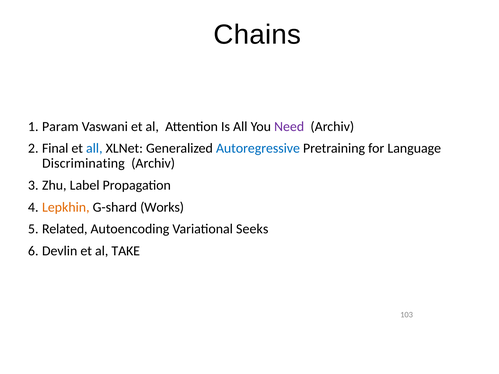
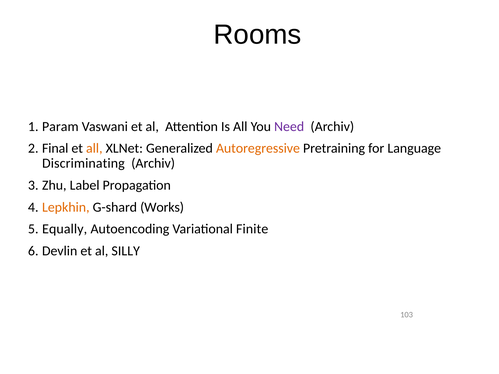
Chains: Chains -> Rooms (258, 35)
all colour: blue -> orange (94, 148)
Autoregressive colour: blue -> orange (258, 148)
Related: Related -> Equally (65, 229)
Seeks: Seeks -> Finite (252, 229)
TAKE: TAKE -> SILLY (126, 251)
